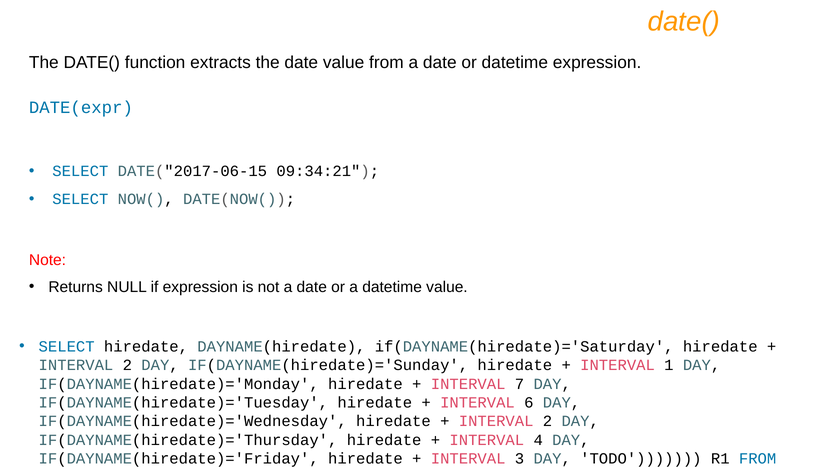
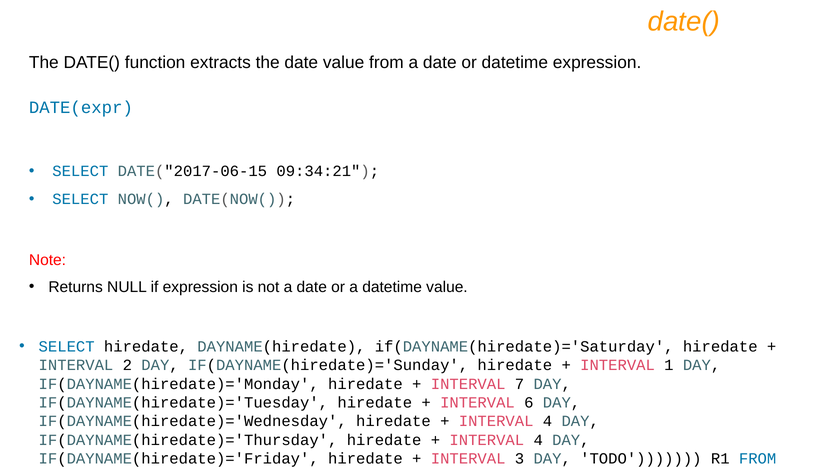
2: 2 -> 4 (548, 421)
